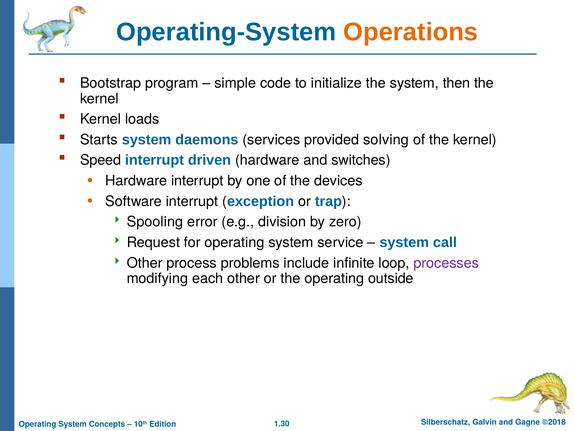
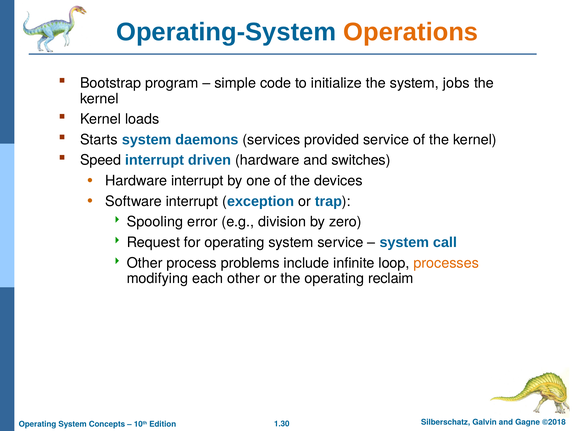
then: then -> jobs (456, 83)
provided solving: solving -> service (386, 140)
processes colour: purple -> orange (446, 263)
outside: outside -> reclaim (391, 279)
